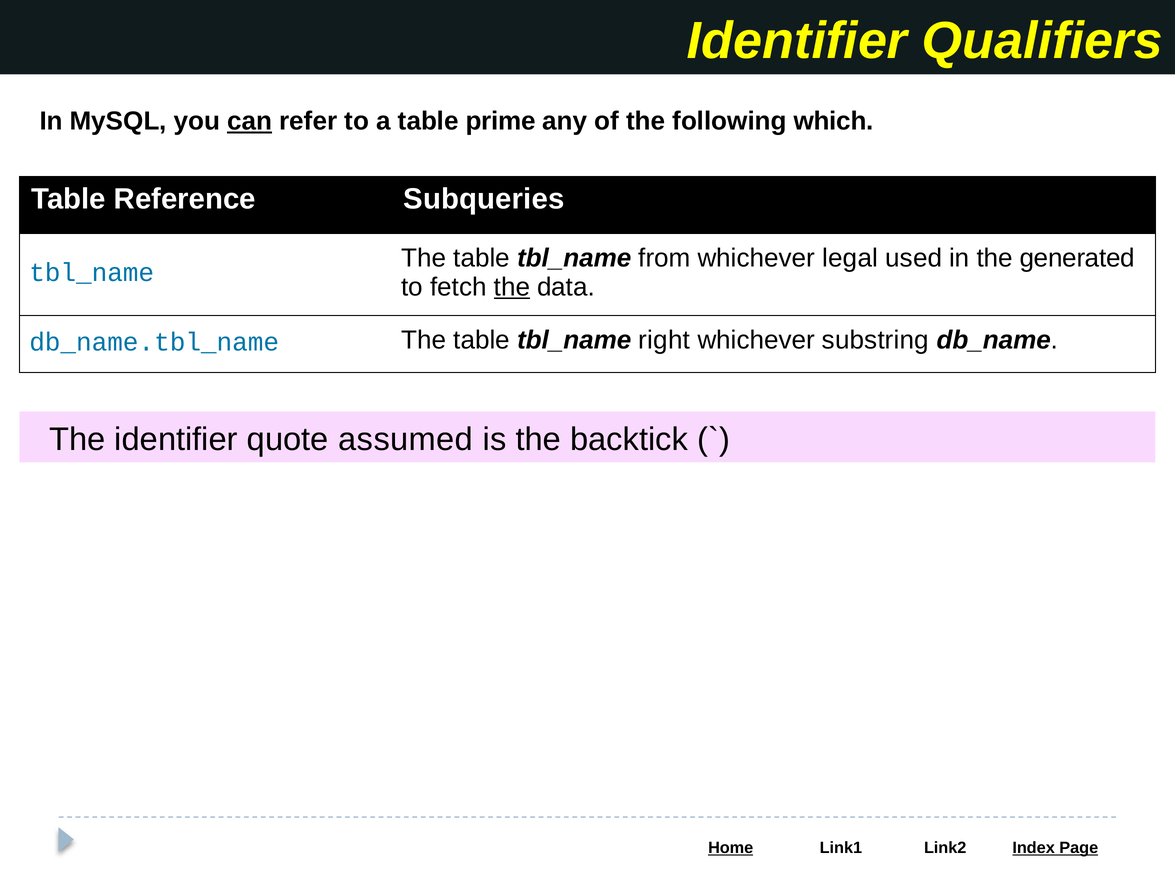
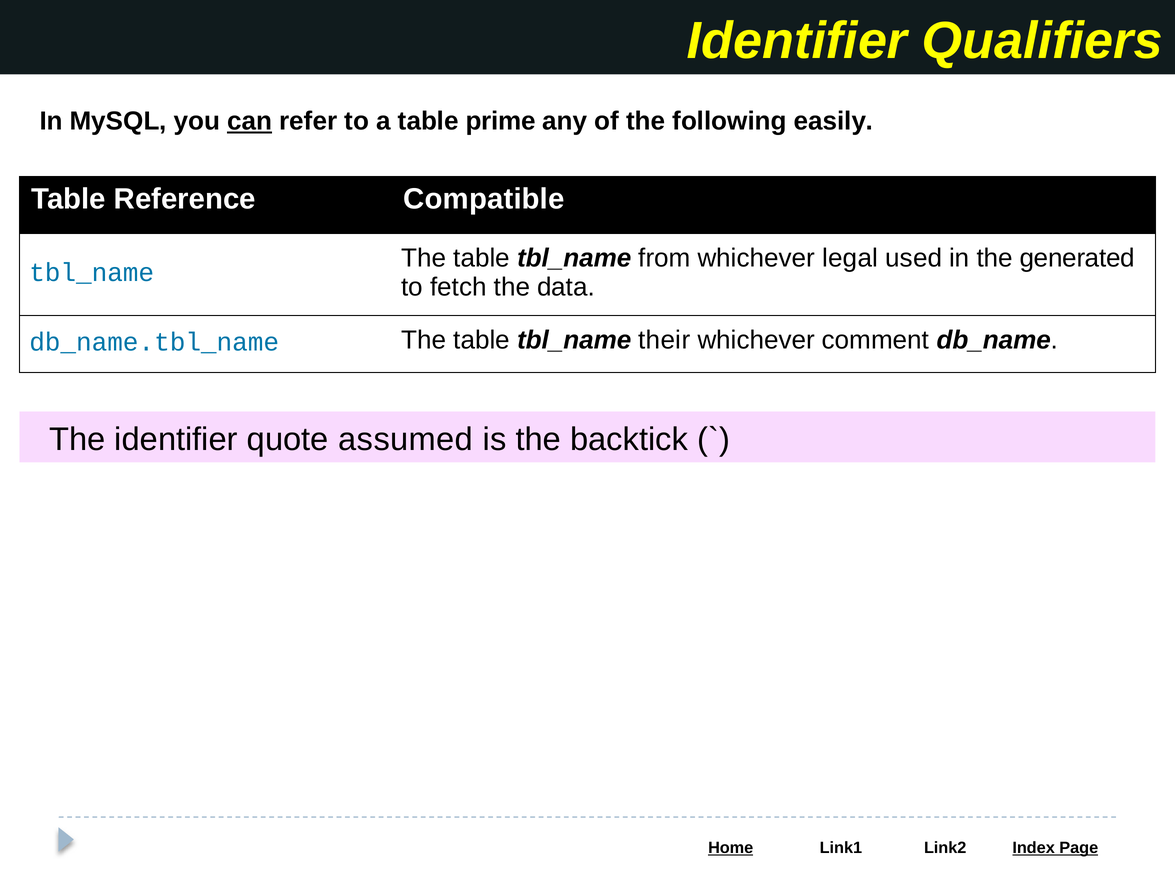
which: which -> easily (833, 121)
Subqueries: Subqueries -> Compatible (484, 199)
the underline: present -> none (512, 287)
right: right -> their (664, 340)
substring: substring -> comment (875, 340)
